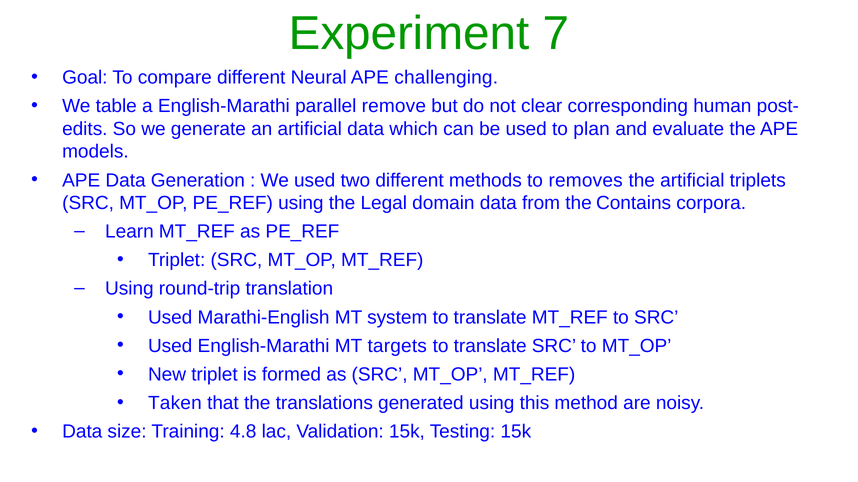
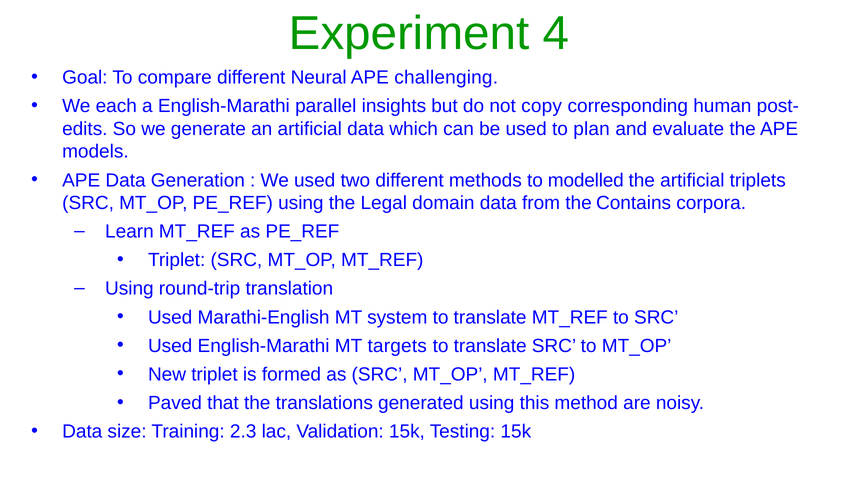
7: 7 -> 4 (556, 34)
table: table -> each (116, 106)
remove: remove -> insights (394, 106)
clear: clear -> copy (542, 106)
removes: removes -> modelled (586, 180)
Taken: Taken -> Paved (175, 403)
4.8: 4.8 -> 2.3 (243, 432)
